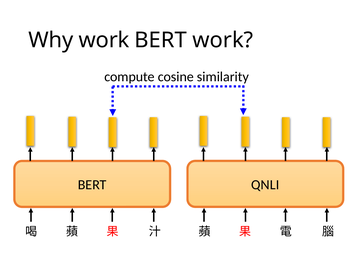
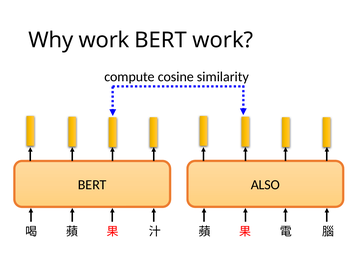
QNLI: QNLI -> ALSO (265, 185)
